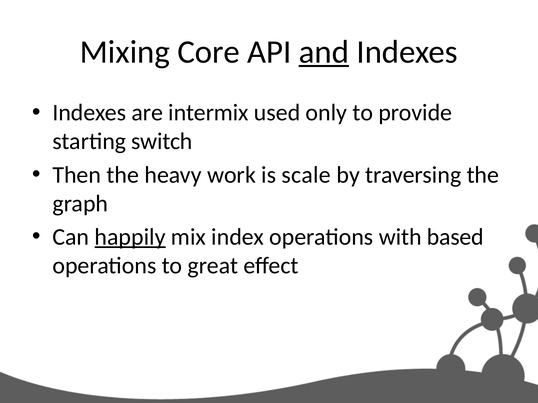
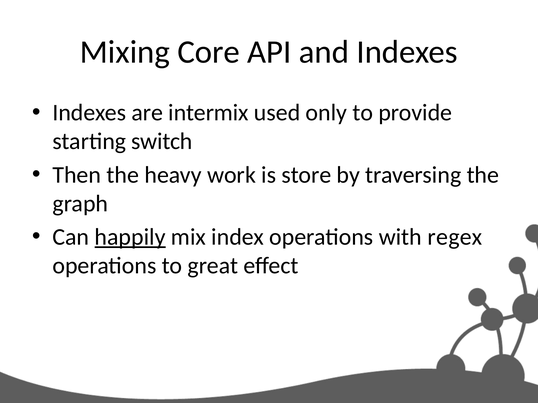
and underline: present -> none (324, 52)
scale: scale -> store (306, 175)
based: based -> regex (455, 237)
